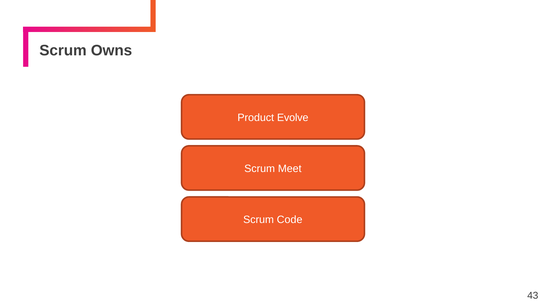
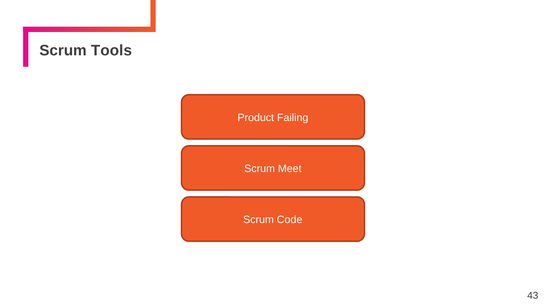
Owns: Owns -> Tools (111, 50)
Evolve: Evolve -> Failing (293, 118)
